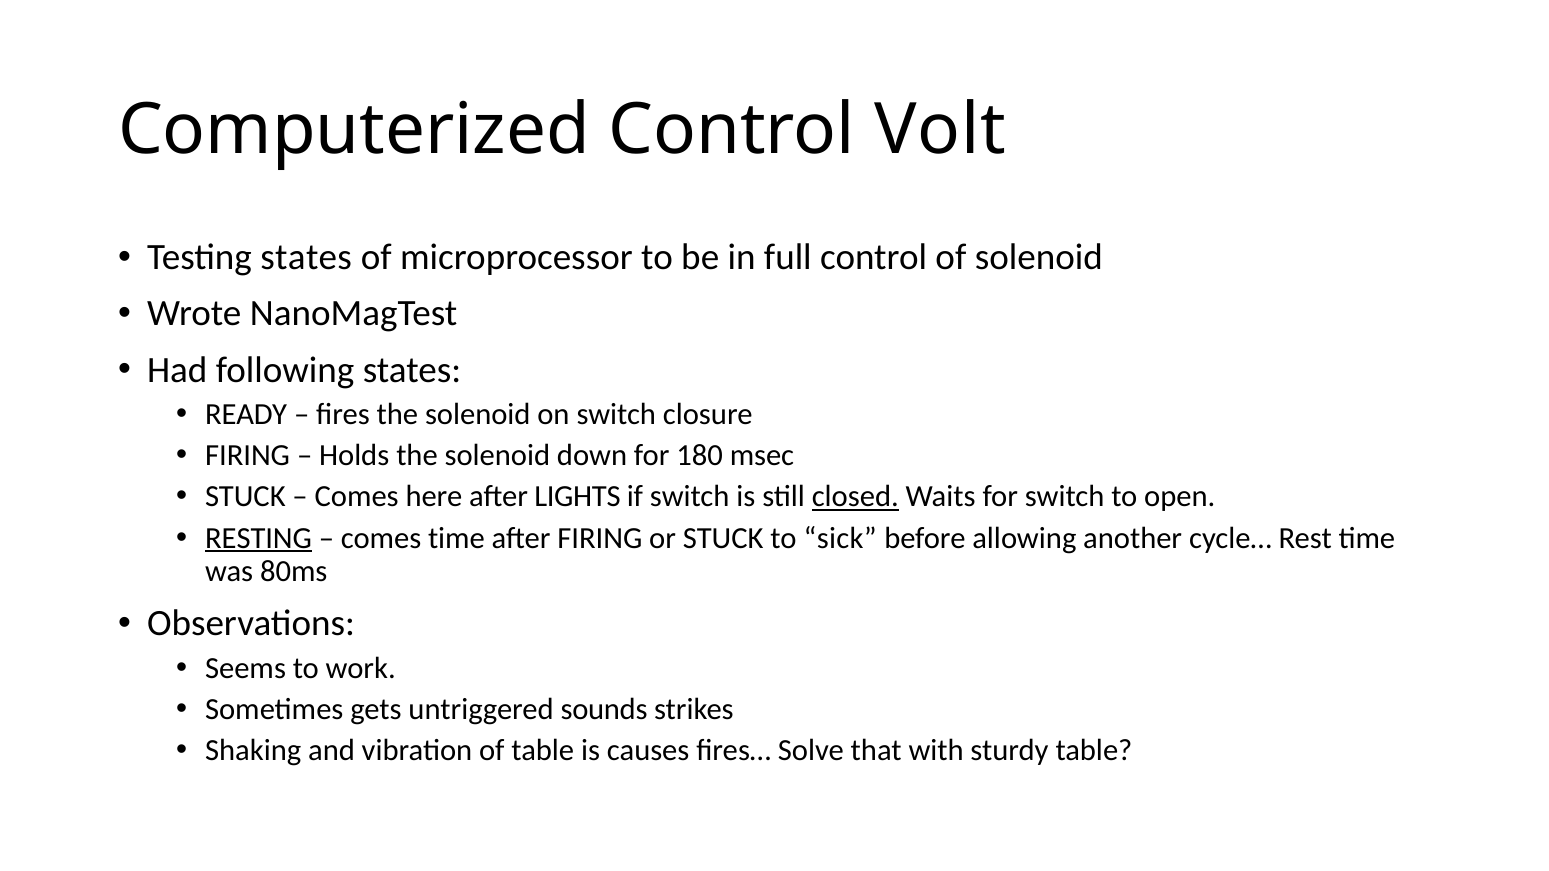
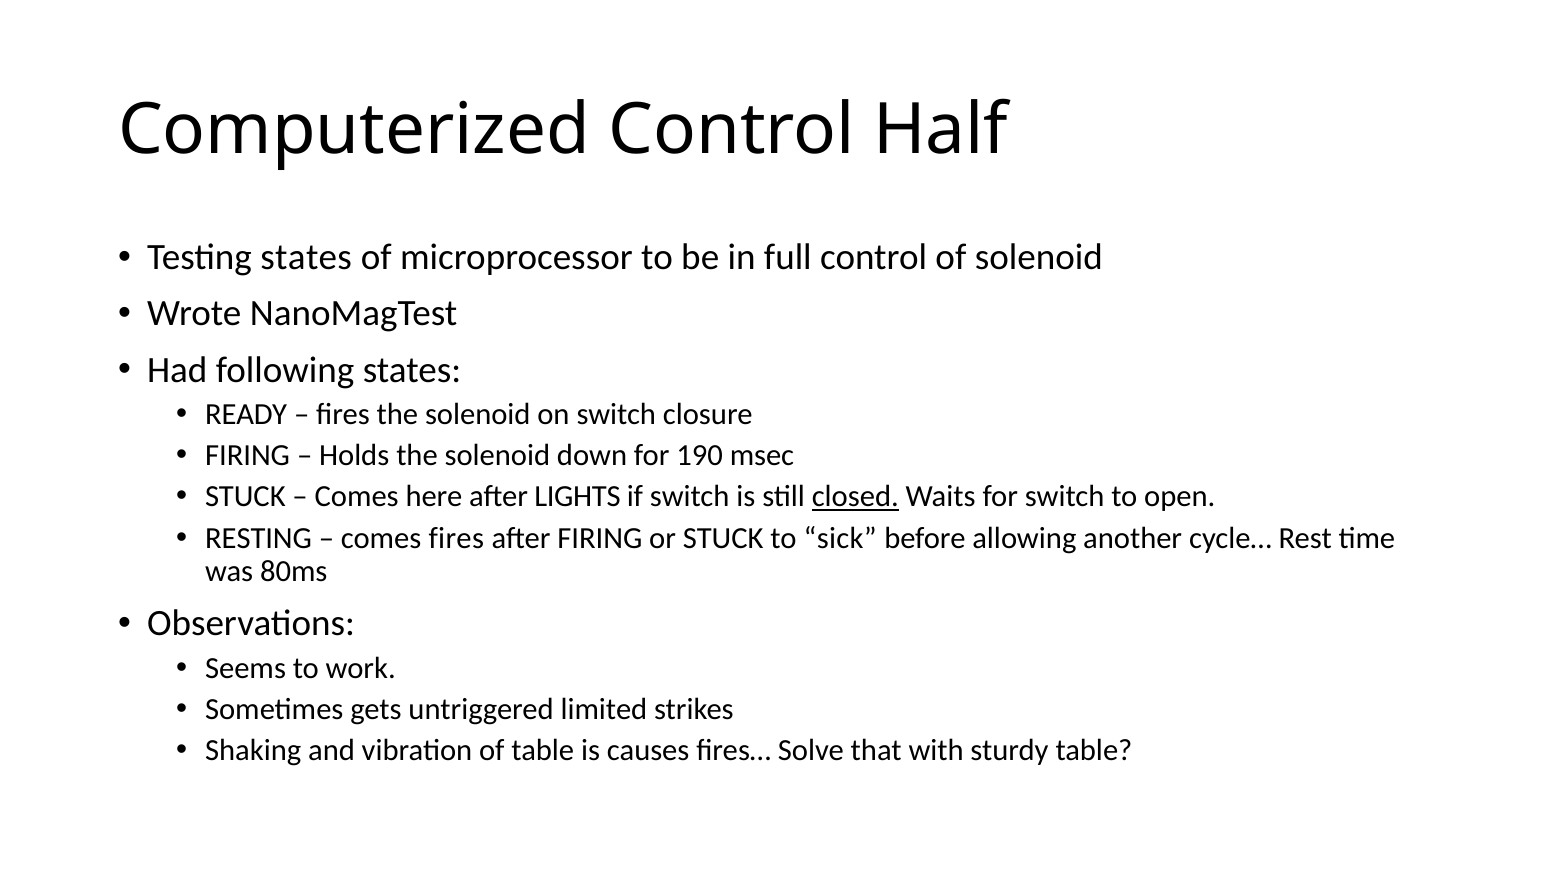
Volt: Volt -> Half (941, 130)
180: 180 -> 190 (700, 456)
RESTING underline: present -> none (259, 538)
comes time: time -> fires (456, 538)
sounds: sounds -> limited (604, 710)
